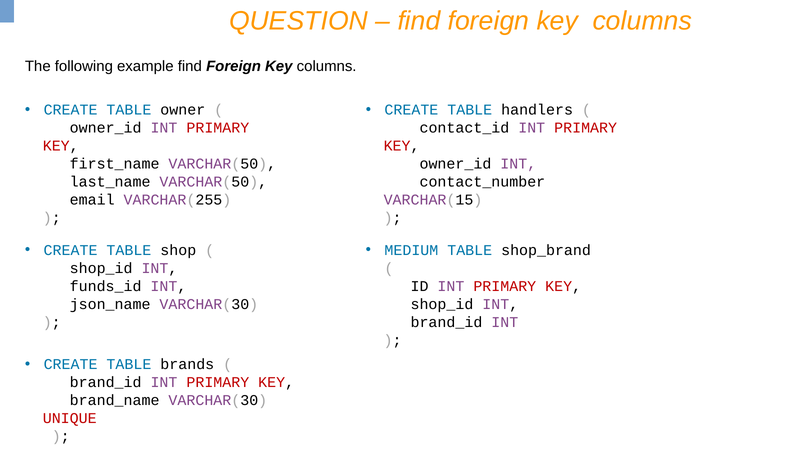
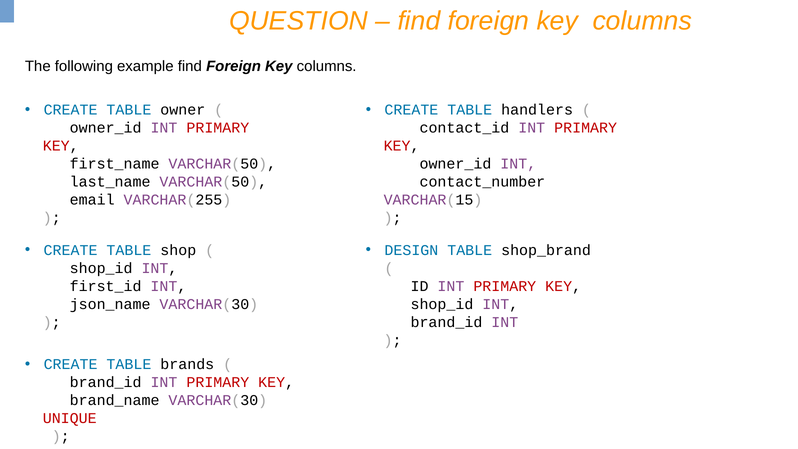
MEDIUM: MEDIUM -> DESIGN (411, 250)
funds_id: funds_id -> first_id (106, 286)
